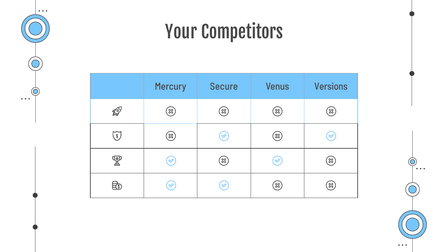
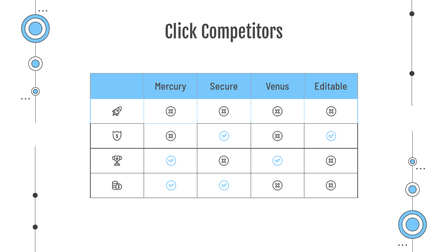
Your: Your -> Click (181, 33)
Versions: Versions -> Editable (331, 87)
